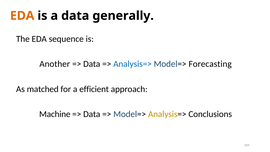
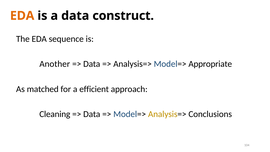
generally: generally -> construct (123, 16)
Analysis=> colour: blue -> black (133, 64)
Forecasting: Forecasting -> Appropriate (210, 64)
Machine: Machine -> Cleaning (55, 114)
